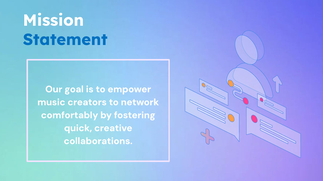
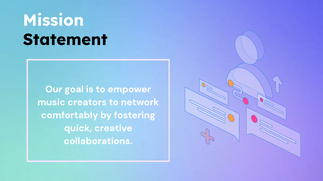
Statement colour: blue -> black (65, 40)
